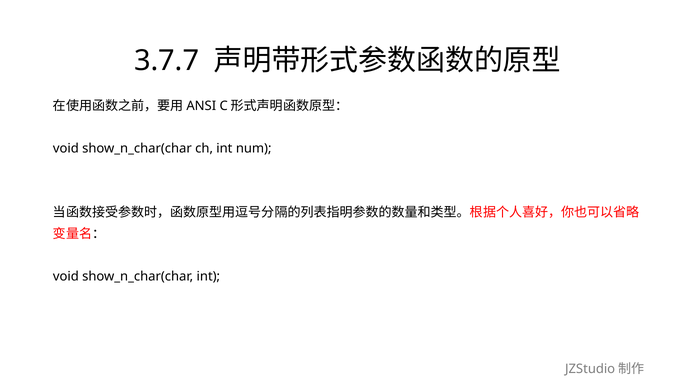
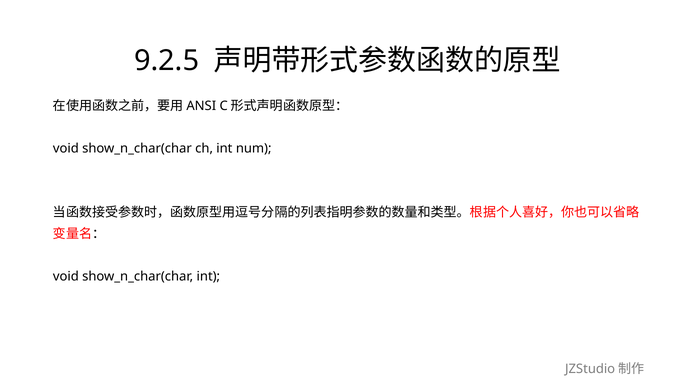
3.7.7: 3.7.7 -> 9.2.5 (167, 61)
